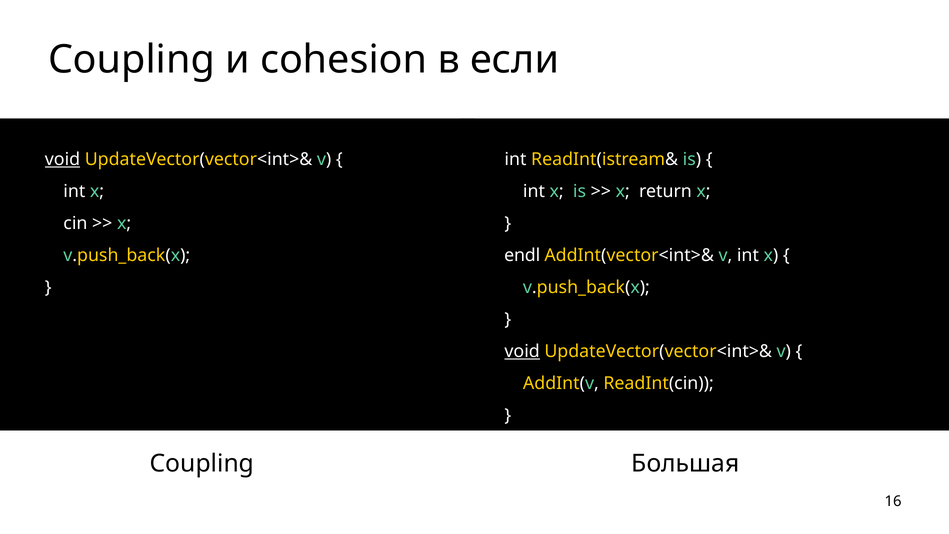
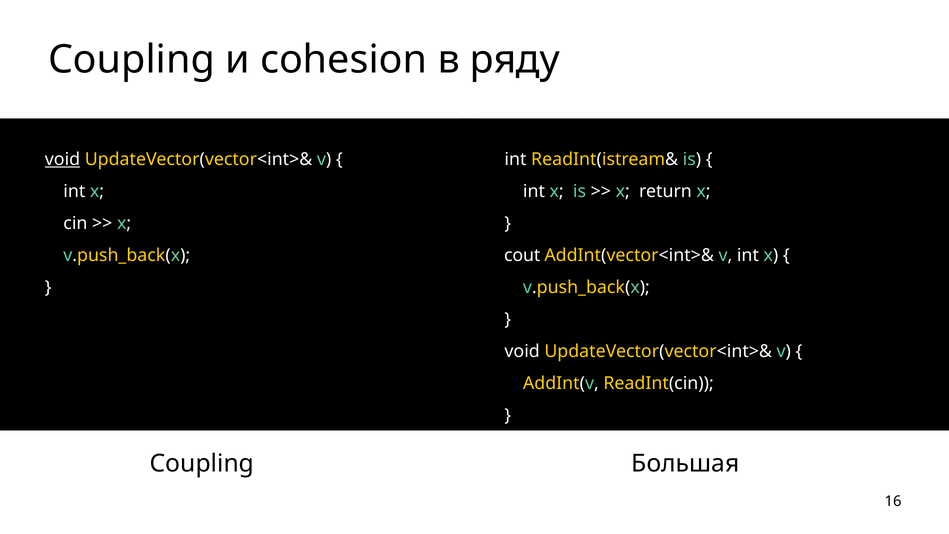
если: если -> ряду (515, 60)
endl: endl -> cout (522, 255)
void underline: present -> none (522, 351)
